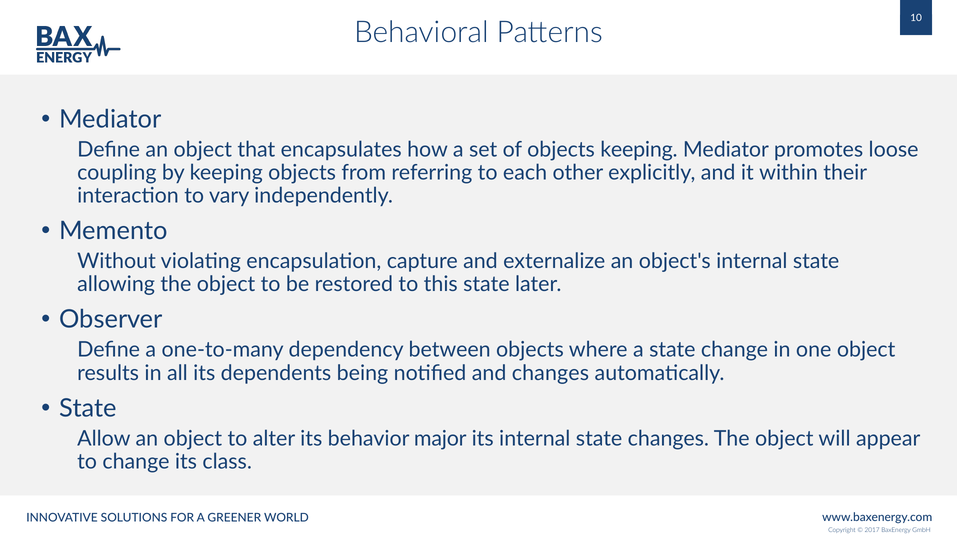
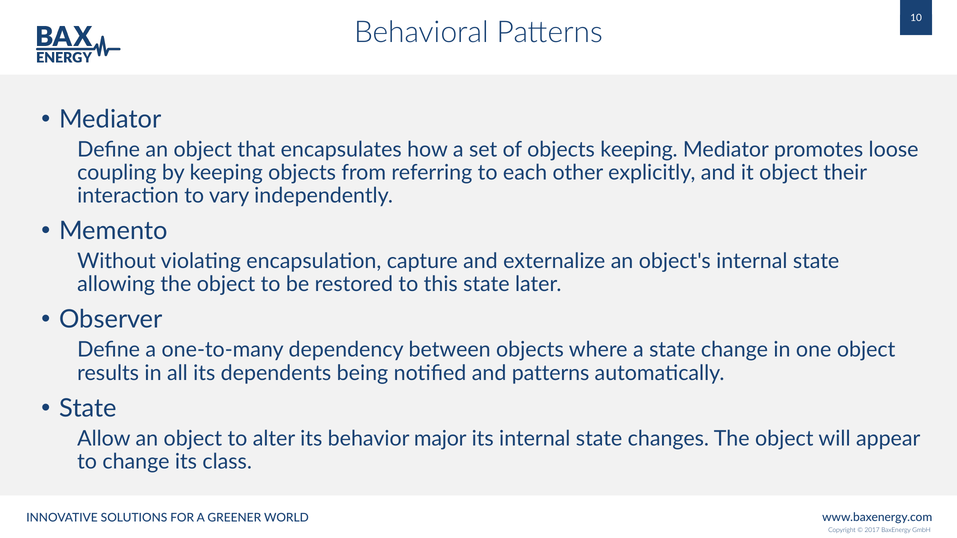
it within: within -> object (789, 173)
and changes: changes -> patterns (551, 373)
